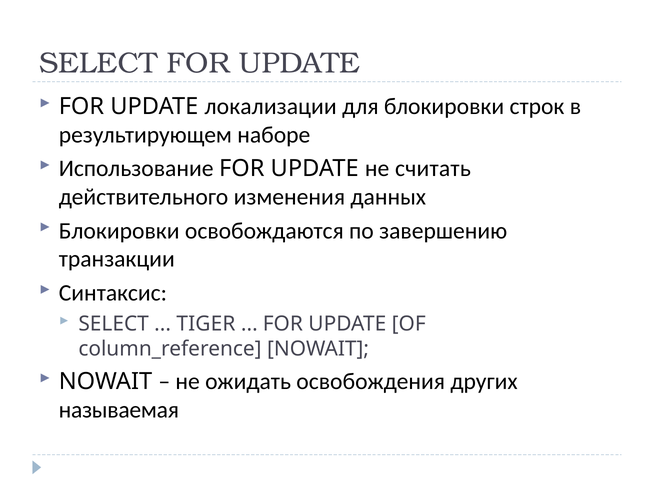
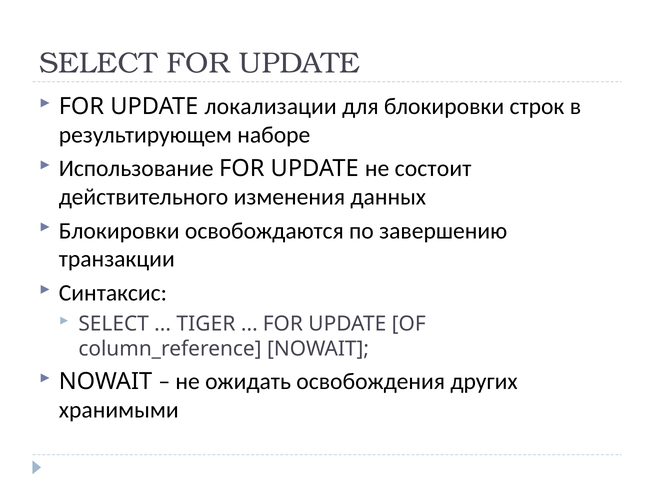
считать: считать -> состоит (433, 168)
называемая: называемая -> хранимыми (119, 409)
